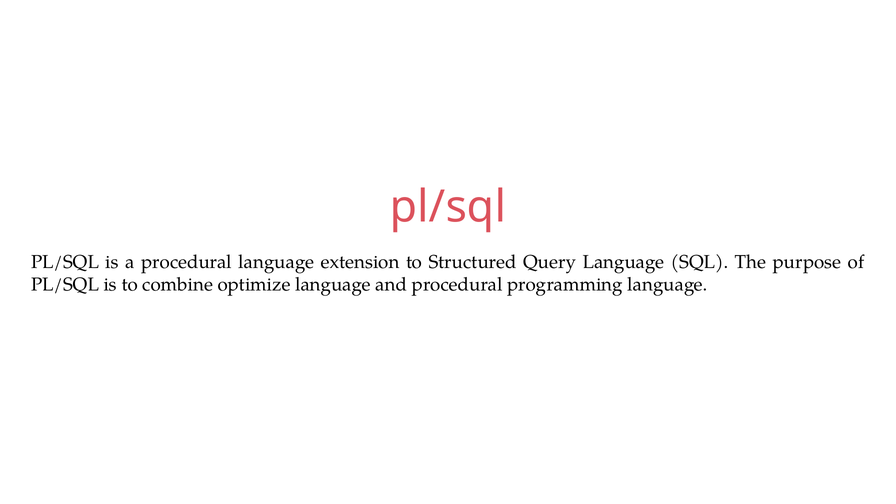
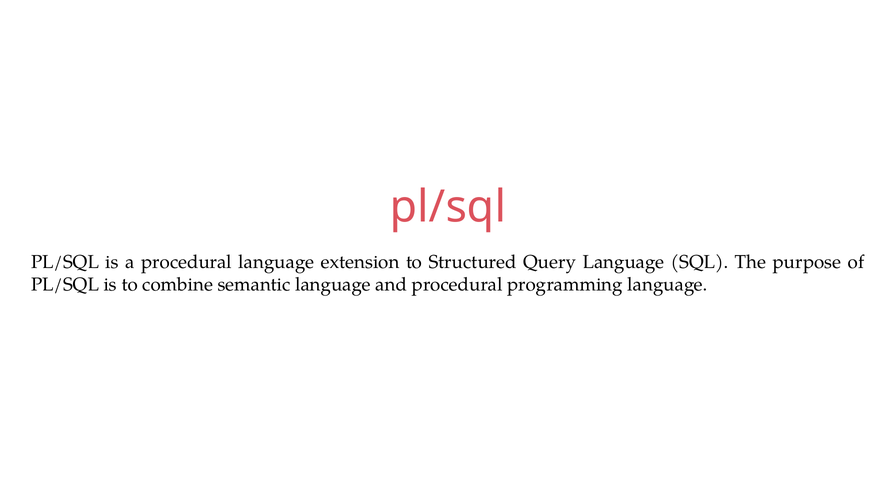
optimize: optimize -> semantic (254, 285)
